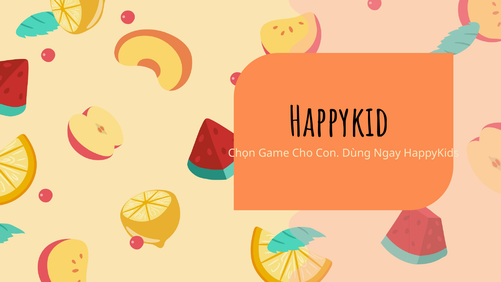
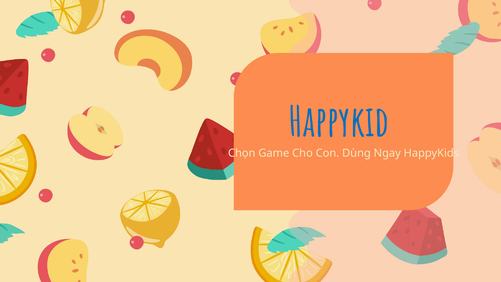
Happykid colour: black -> blue (339, 123)
